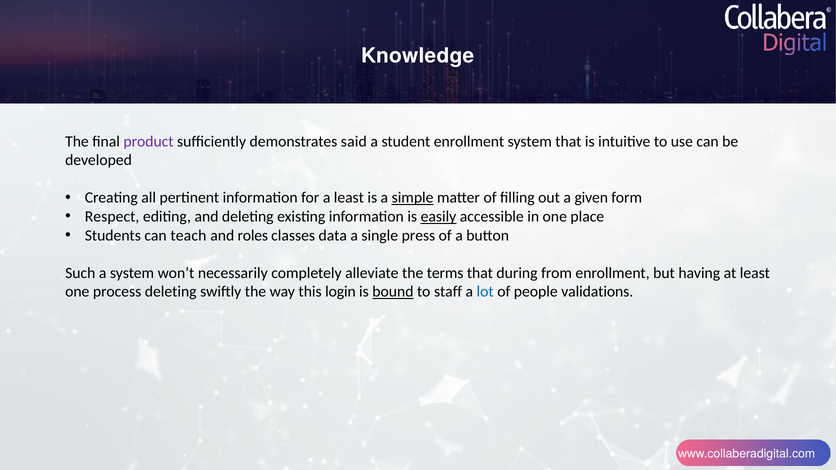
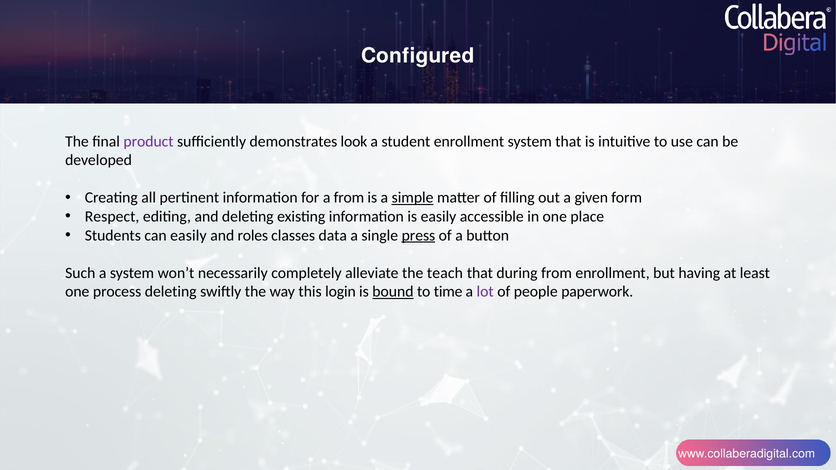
Knowledge: Knowledge -> Configured (418, 56)
said: said -> look (354, 141)
a least: least -> from (349, 198)
easily underline: present -> none (438, 217)
can teach: teach -> easily (188, 235)
press underline: none -> present (418, 235)
terms: terms -> teach (445, 273)
staff: staff -> time (448, 292)
lot colour: blue -> purple (485, 292)
validations: validations -> paperwork (597, 292)
